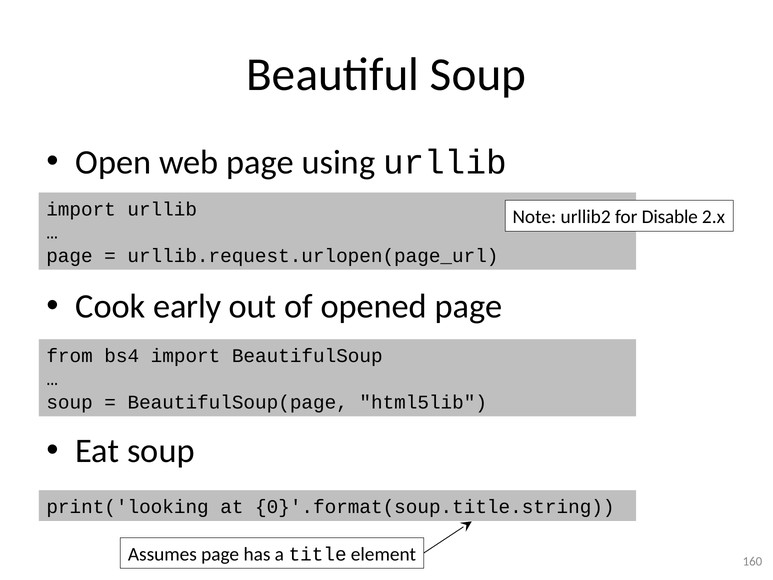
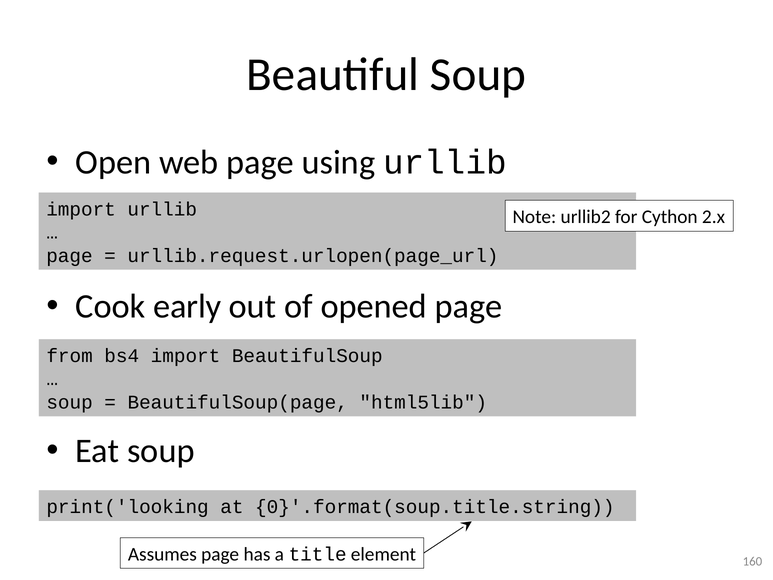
Disable: Disable -> Cython (670, 217)
